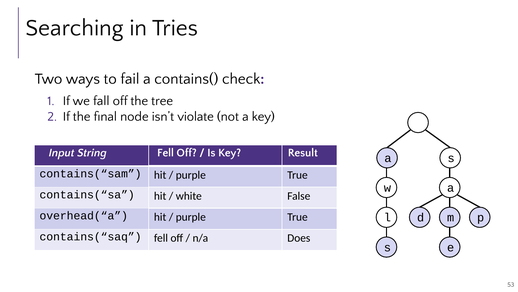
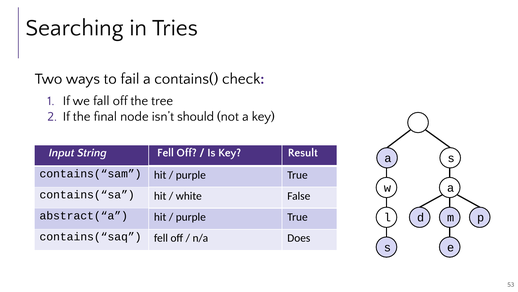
violate: violate -> should (196, 116)
overhead(“a: overhead(“a -> abstract(“a (84, 215)
